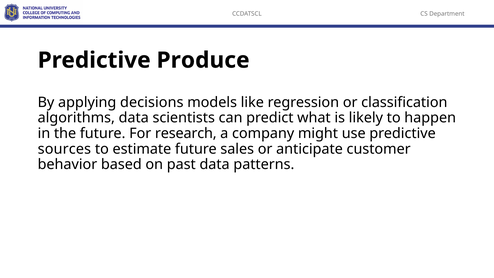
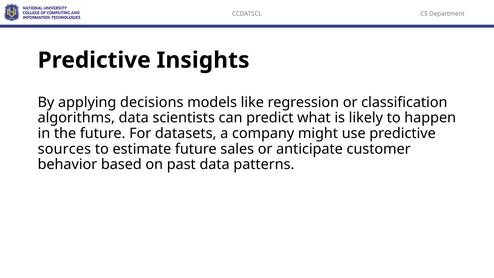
Produce: Produce -> Insights (203, 60)
research: research -> datasets (186, 133)
